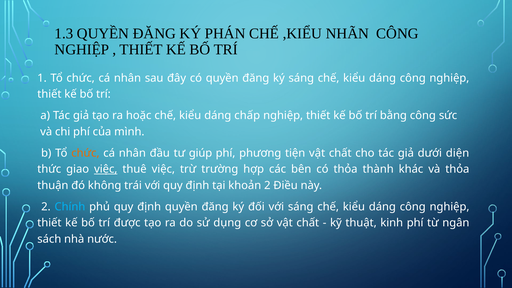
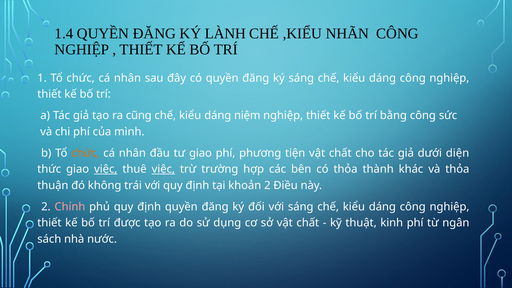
1.3: 1.3 -> 1.4 (64, 34)
PHÁN: PHÁN -> LÀNH (225, 34)
hoặc: hoặc -> cũng (139, 116)
chấp: chấp -> niệm (247, 116)
tư giúp: giúp -> giao (200, 153)
việc underline: none -> present (163, 169)
Chính colour: light blue -> pink (70, 207)
